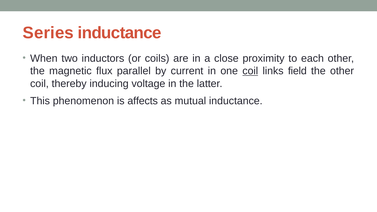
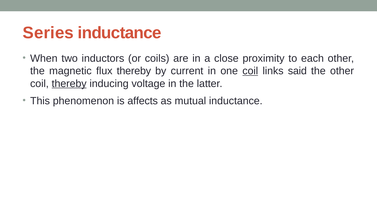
flux parallel: parallel -> thereby (134, 71)
field: field -> said (297, 71)
thereby underline: none -> present (69, 84)
